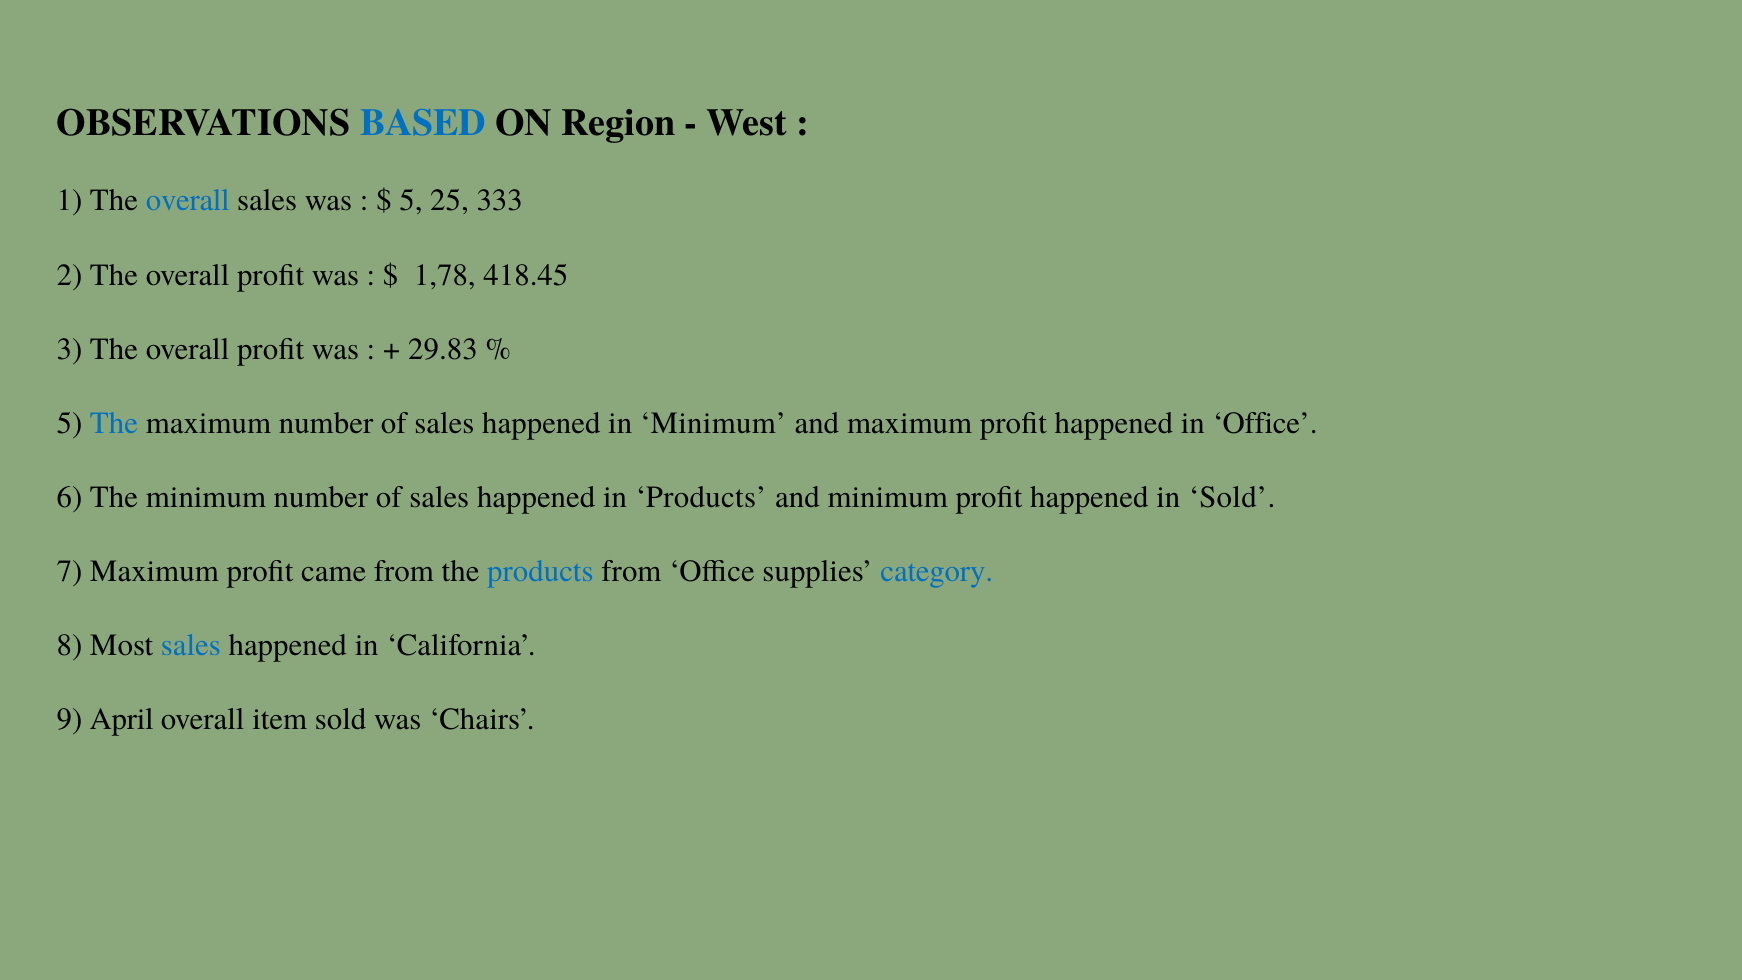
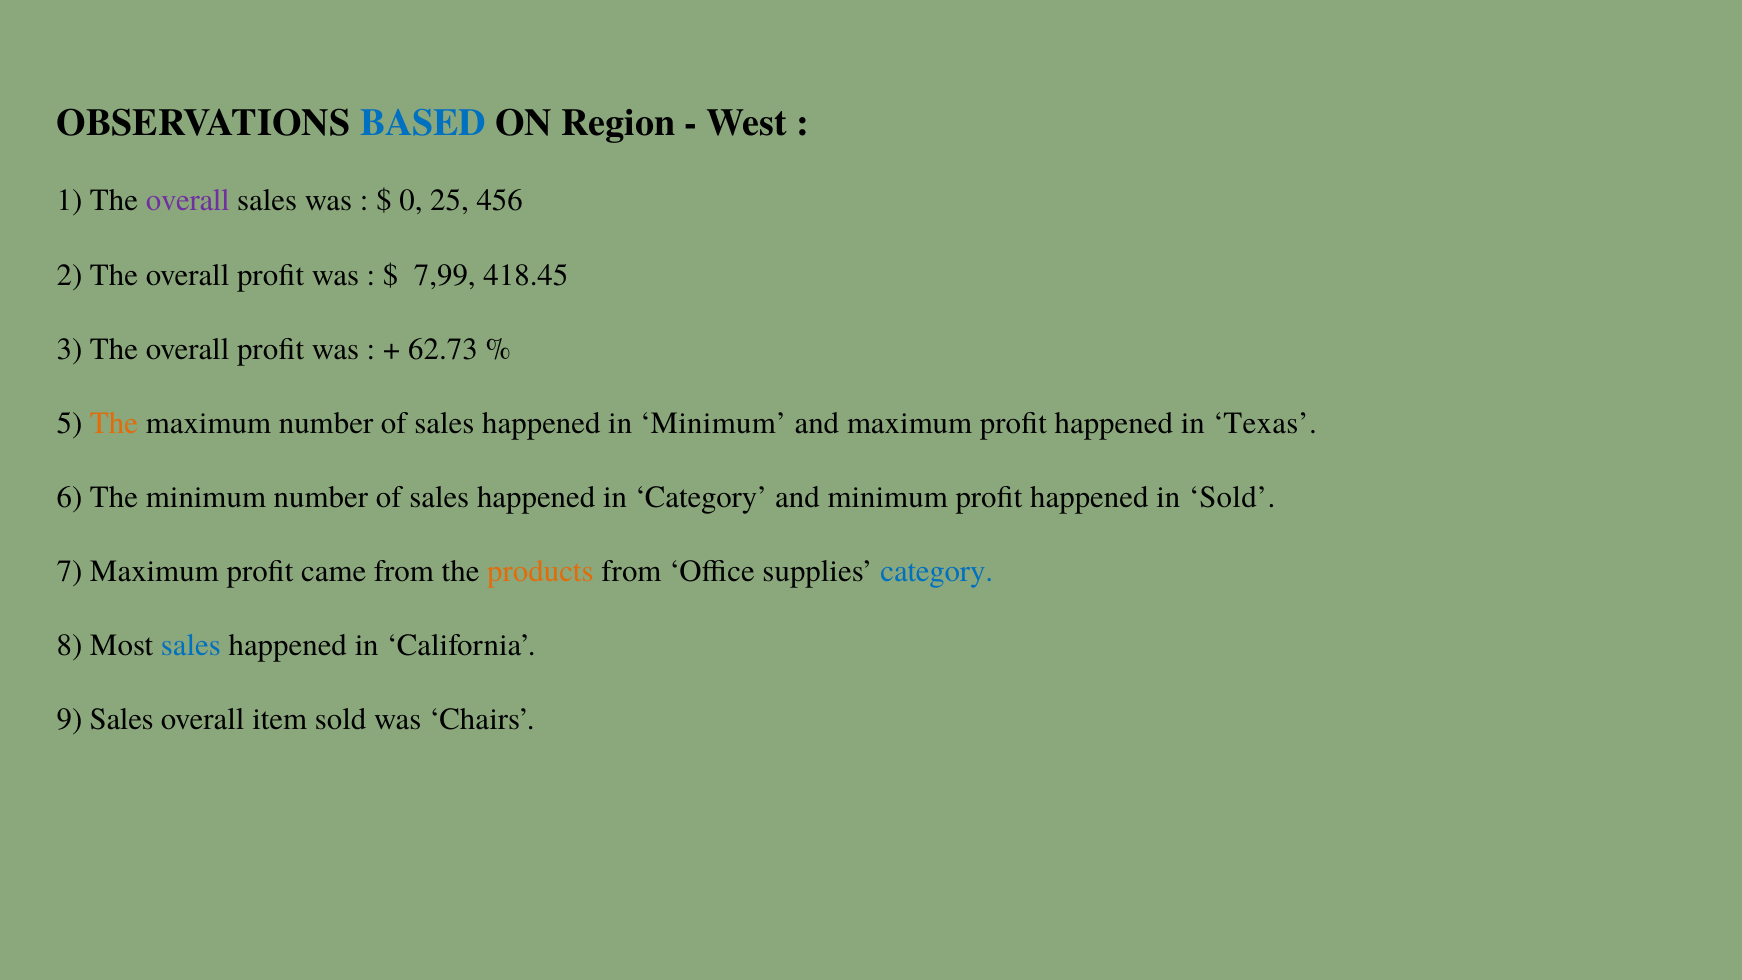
overall colour: blue -> purple (188, 201)
5: 5 -> 0 (411, 201)
333: 333 -> 456 (500, 201)
1,78: 1,78 -> 7,99 (445, 275)
29.83: 29.83 -> 62.73 (443, 349)
The colour: blue -> orange (114, 423)
in Office: Office -> Texas (1265, 423)
in Products: Products -> Category (701, 497)
products colour: blue -> orange (540, 571)
9 April: April -> Sales (122, 719)
